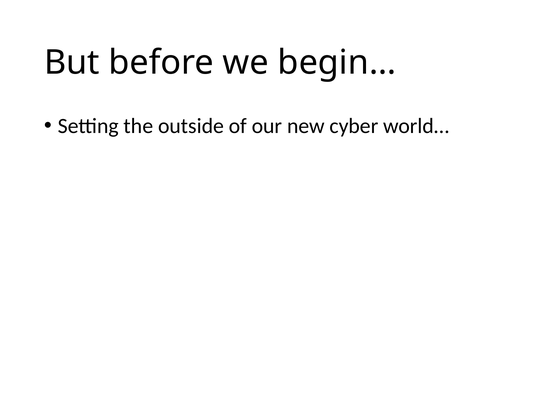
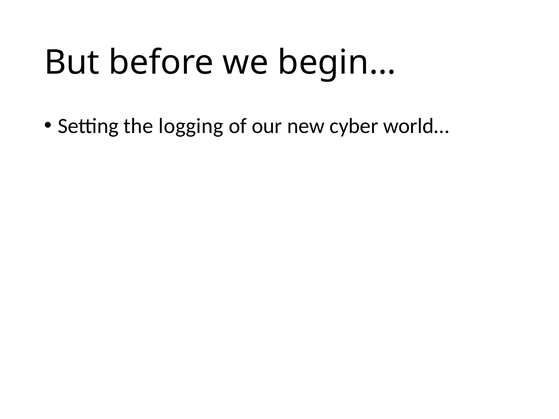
outside: outside -> logging (191, 126)
